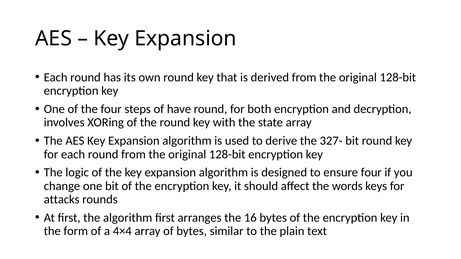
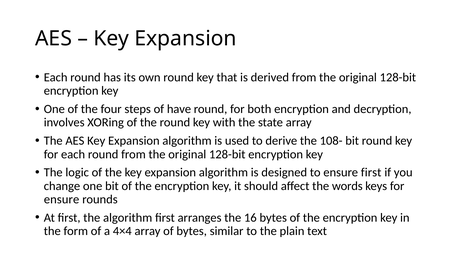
327-: 327- -> 108- (331, 141)
ensure four: four -> first (371, 173)
attacks: attacks -> ensure (62, 200)
